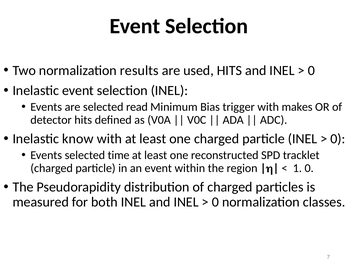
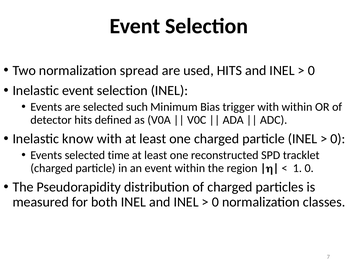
results: results -> spread (139, 70)
read: read -> such (137, 107)
with makes: makes -> within (297, 107)
